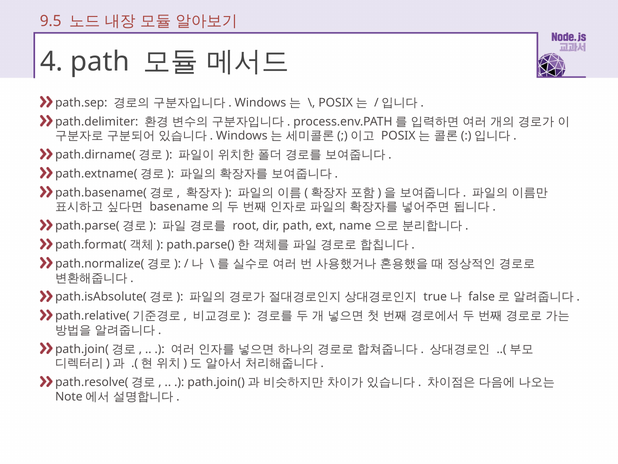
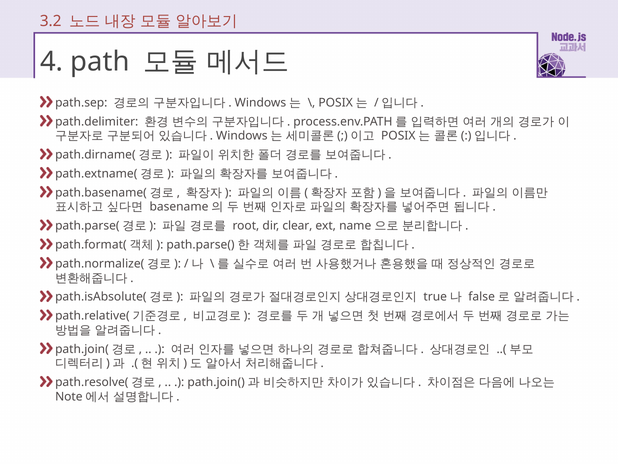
9.5: 9.5 -> 3.2 (51, 21)
dir path: path -> clear (297, 226)
